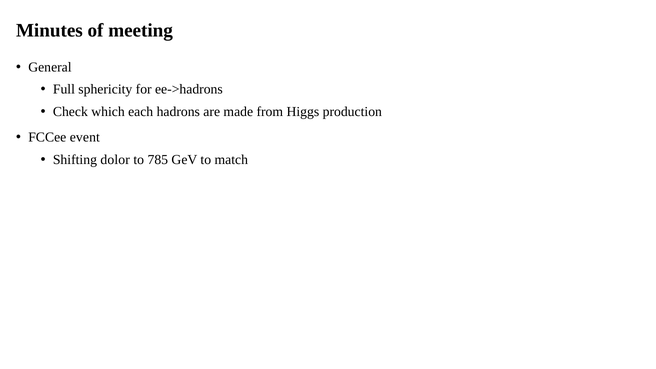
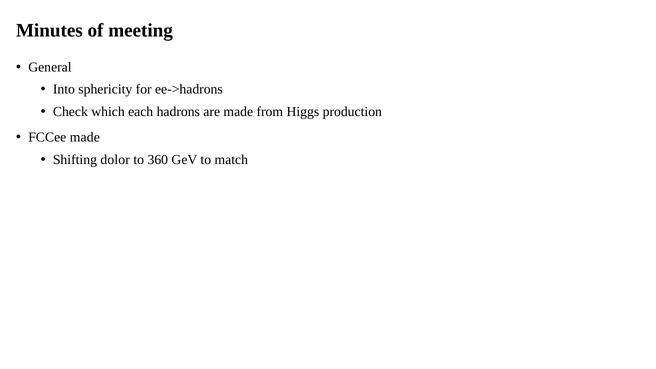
Full: Full -> Into (64, 89)
FCCee event: event -> made (85, 137)
785: 785 -> 360 (158, 160)
